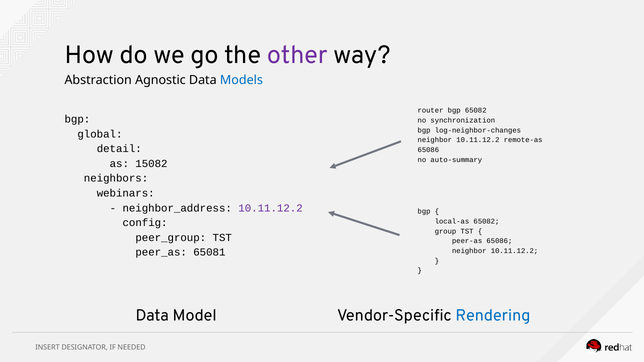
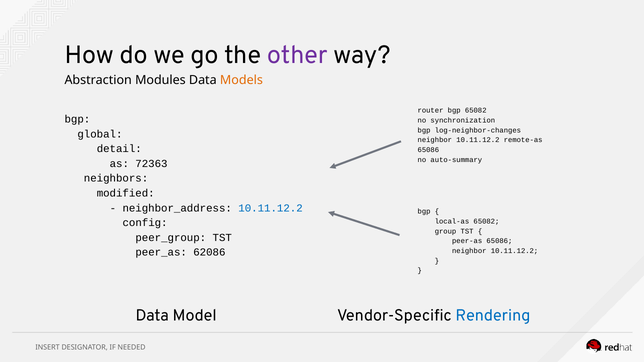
Agnostic: Agnostic -> Modules (160, 80)
Models colour: blue -> orange (241, 80)
15082: 15082 -> 72363 (151, 164)
webinars: webinars -> modified (126, 193)
10.11.12.2 colour: purple -> blue (271, 208)
65081: 65081 -> 62086 (209, 253)
